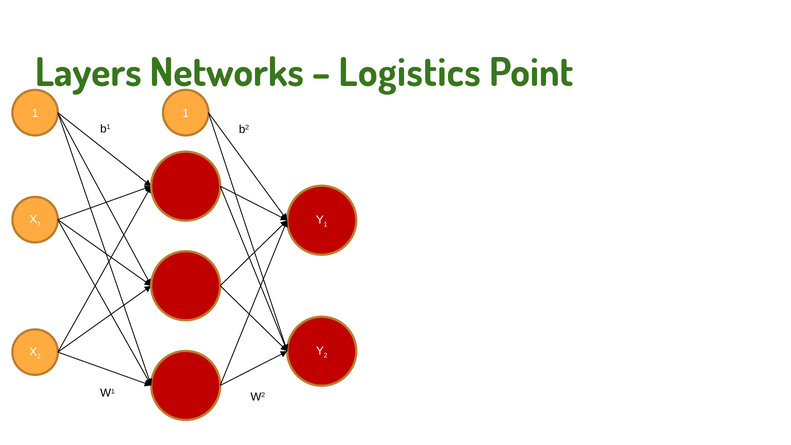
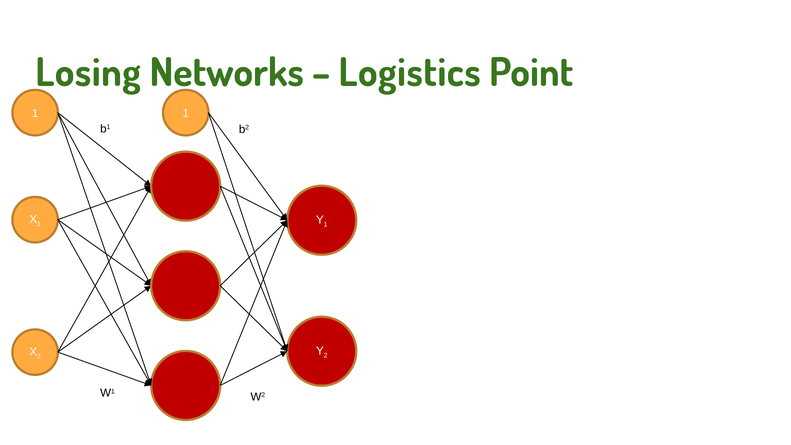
Layers: Layers -> Losing (88, 73)
